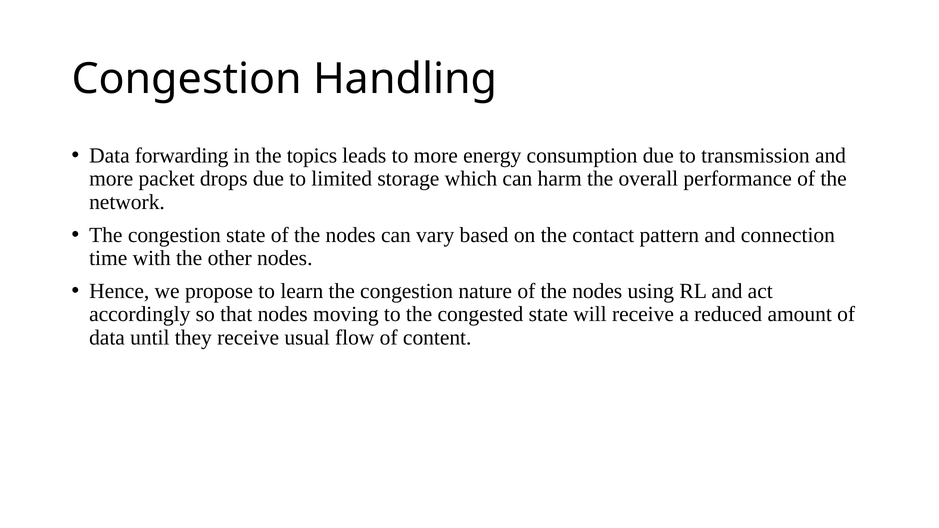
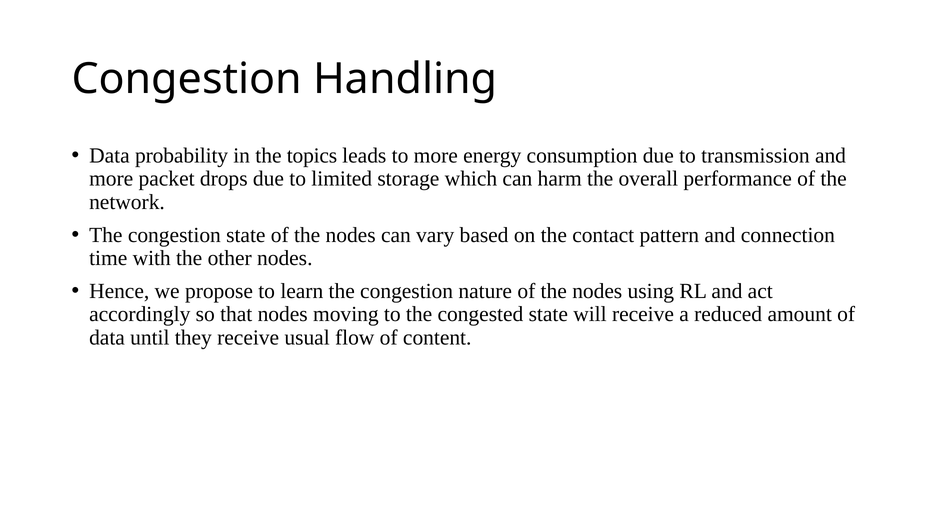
forwarding: forwarding -> probability (182, 156)
